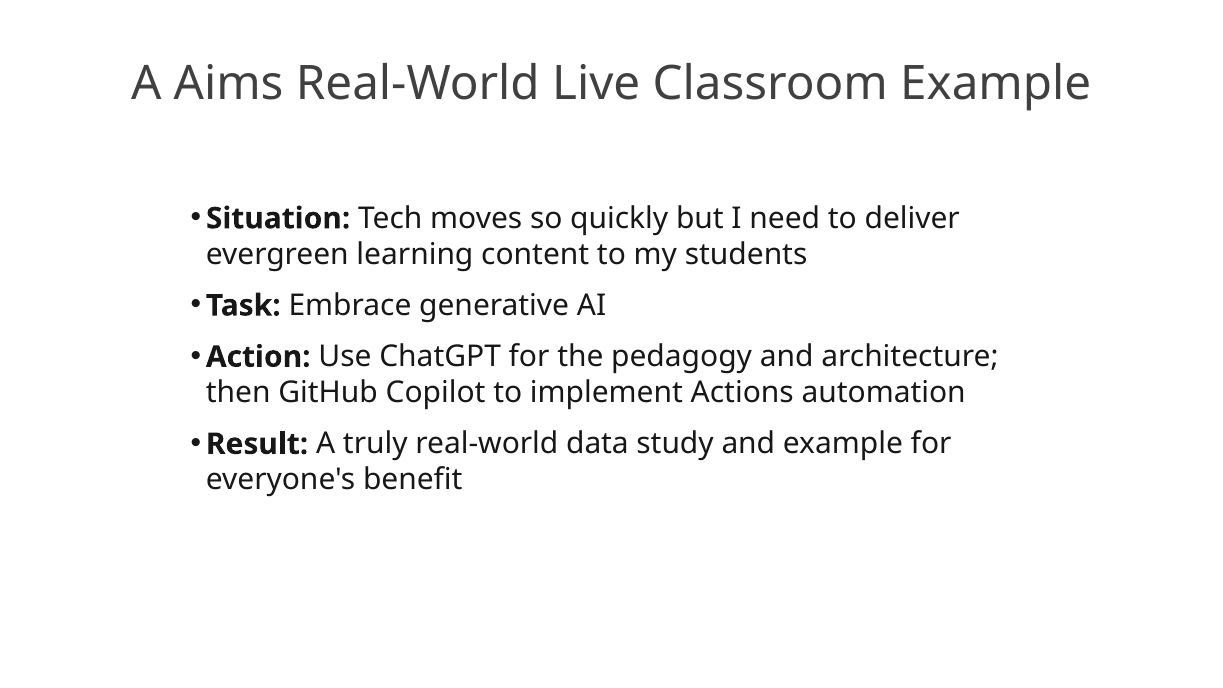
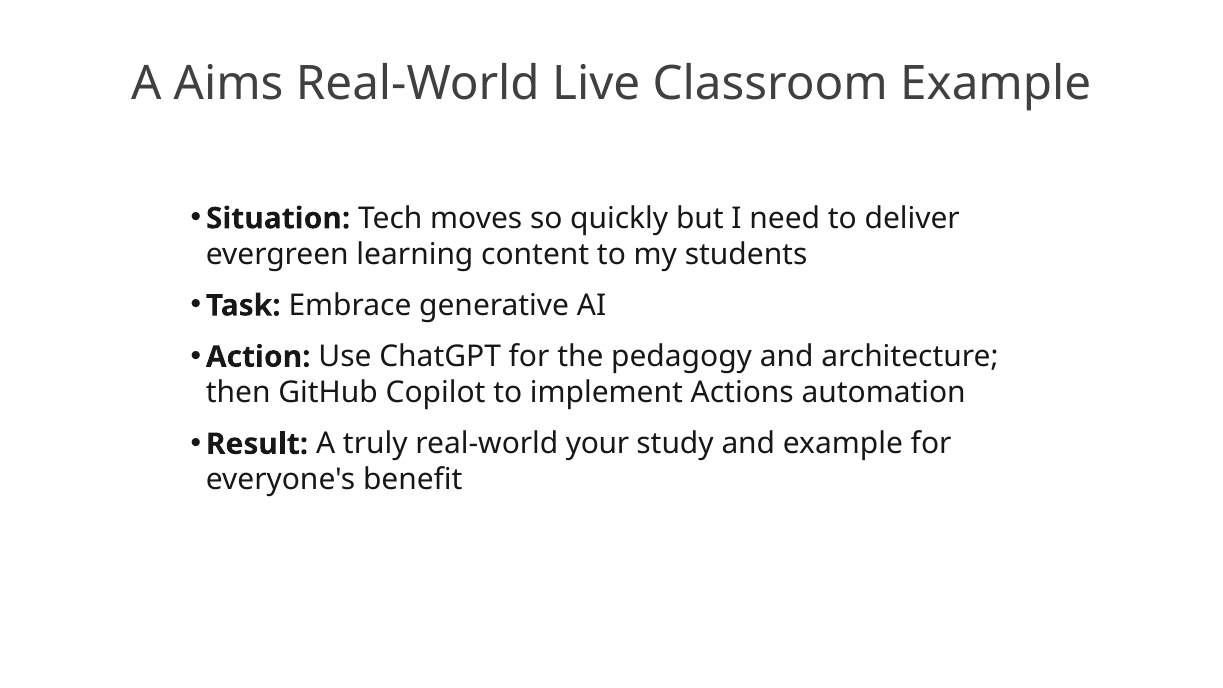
data: data -> your (598, 444)
